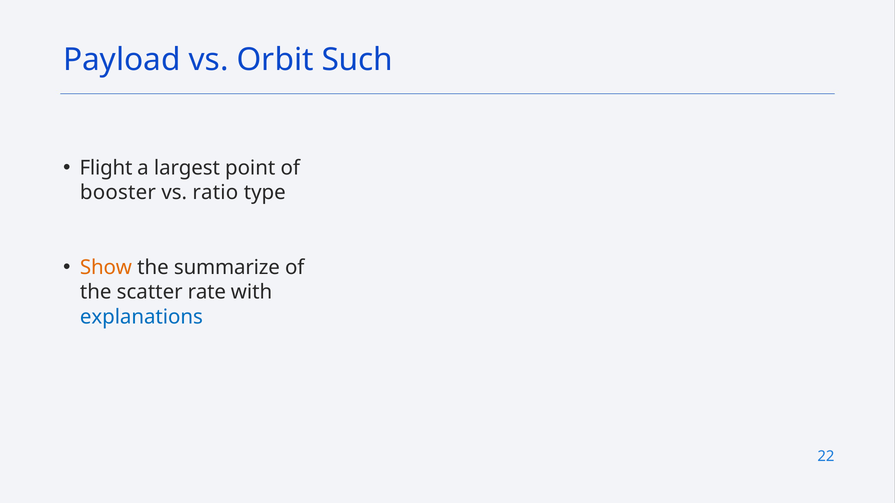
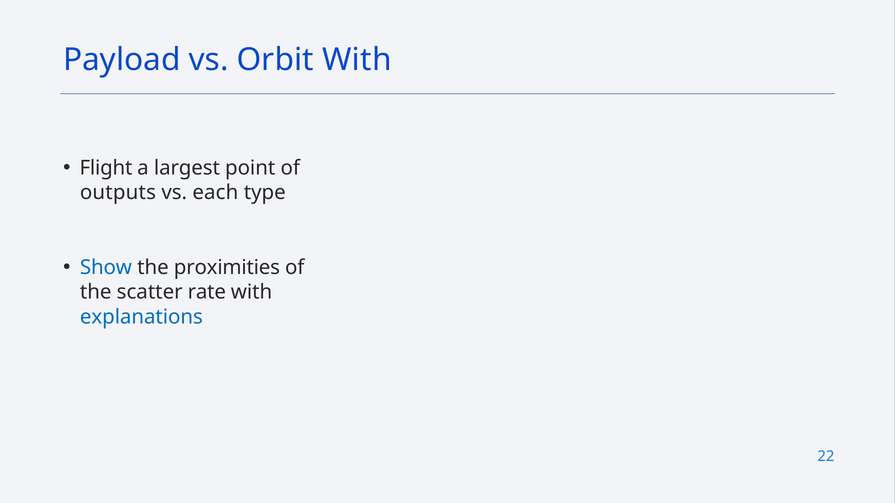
Orbit Such: Such -> With (357, 60)
booster: booster -> outputs (118, 193)
ratio: ratio -> each (215, 193)
Show colour: orange -> blue (106, 268)
summarize: summarize -> proximities (227, 268)
